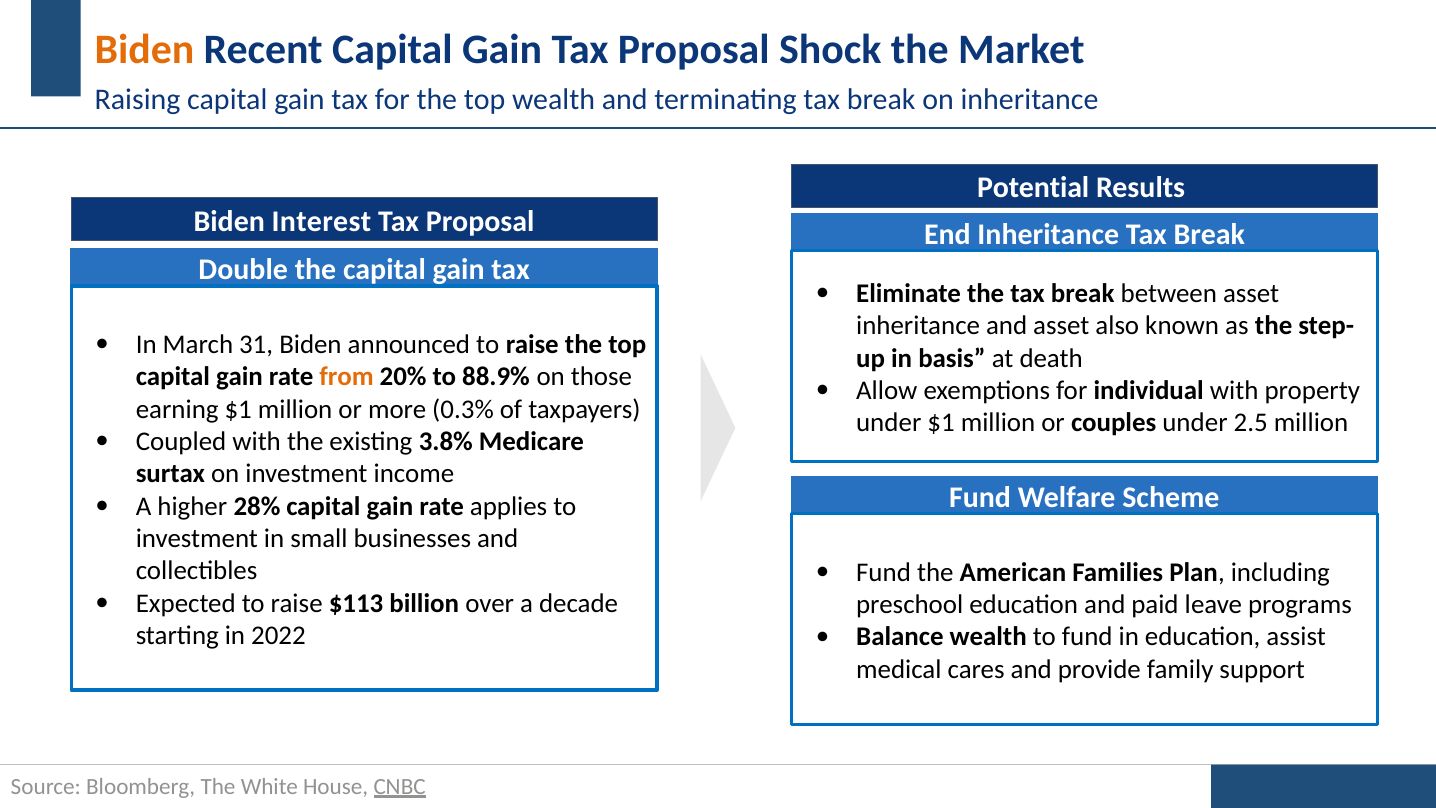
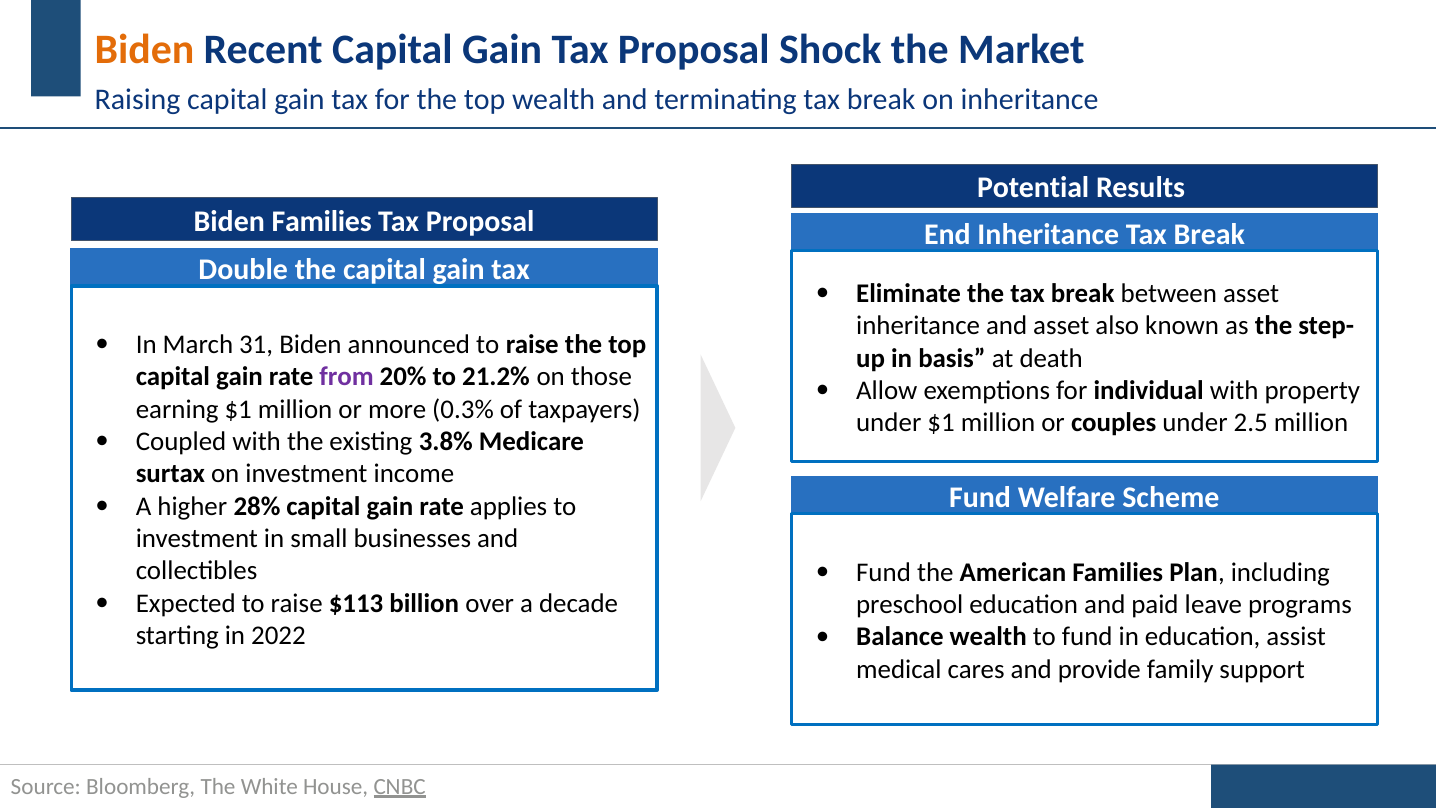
Biden Interest: Interest -> Families (322, 221)
from colour: orange -> purple (347, 377)
88.9%: 88.9% -> 21.2% (496, 377)
